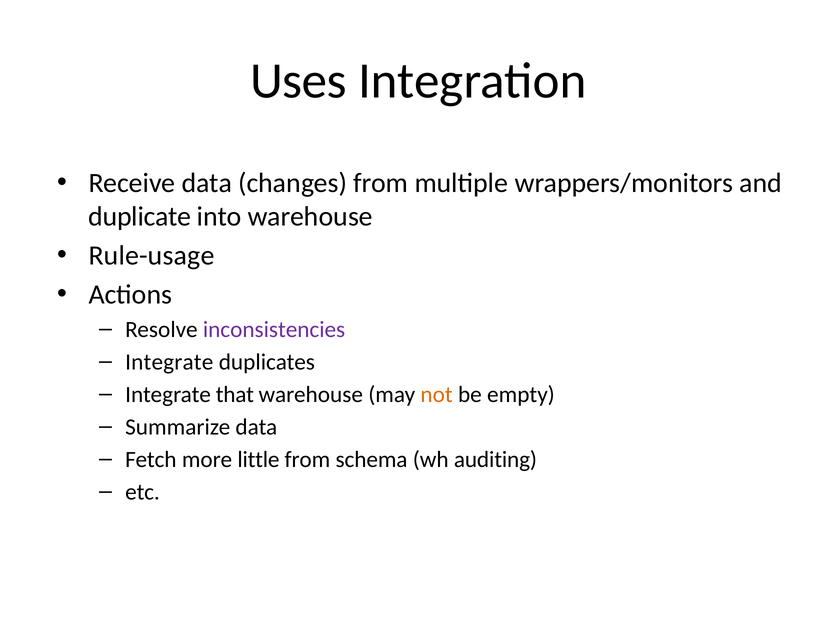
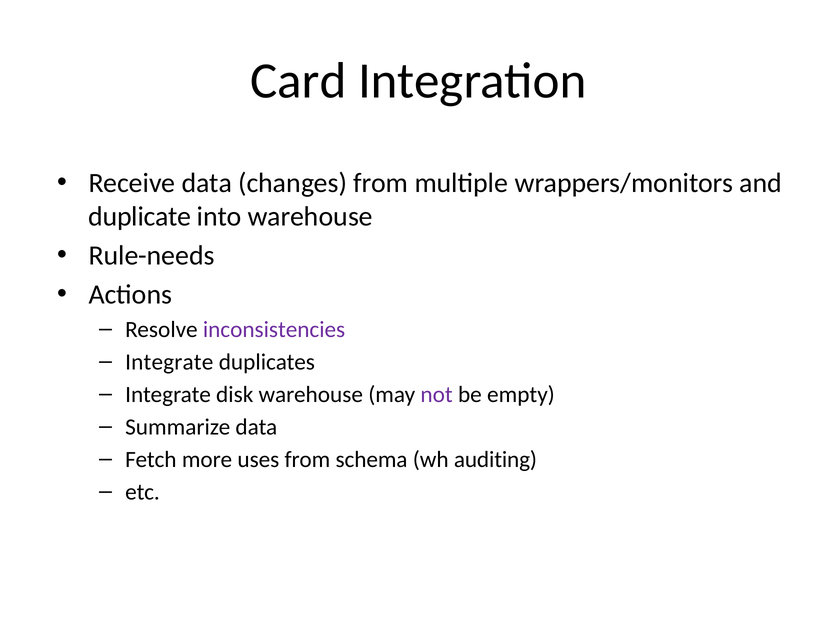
Uses: Uses -> Card (298, 81)
Rule-usage: Rule-usage -> Rule-needs (152, 256)
that: that -> disk (235, 395)
not colour: orange -> purple (437, 395)
little: little -> uses (258, 460)
